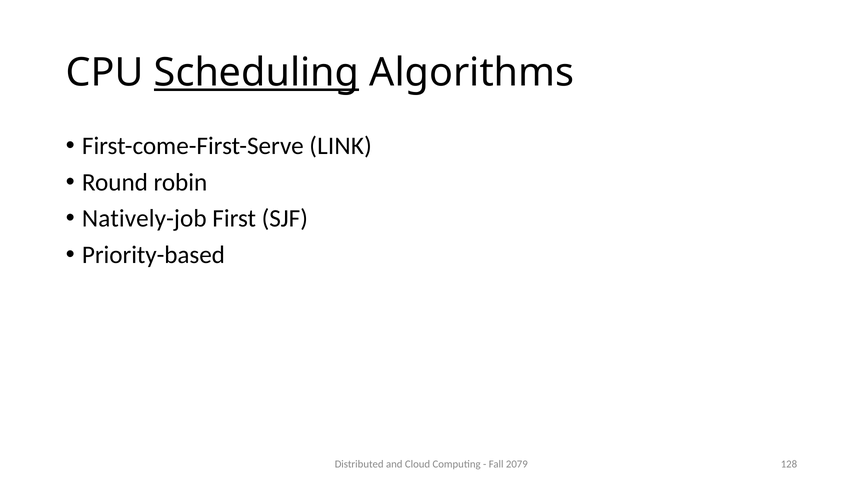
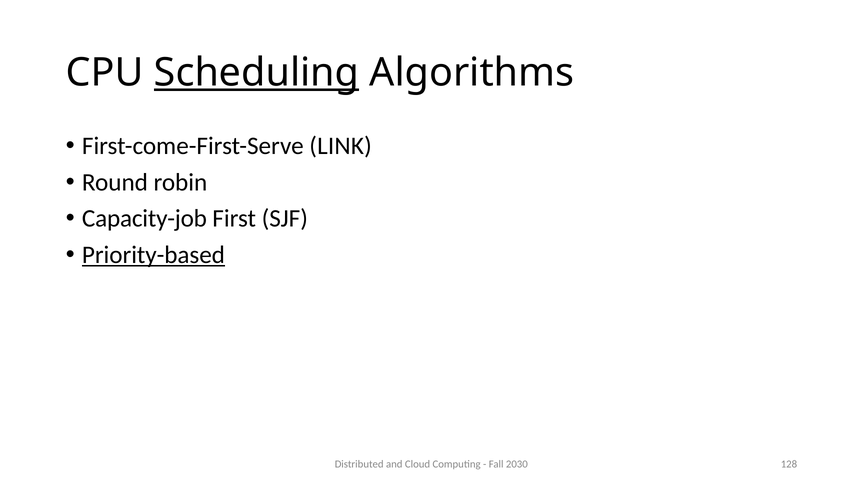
Natively-job: Natively-job -> Capacity-job (144, 218)
Priority-based underline: none -> present (153, 254)
2079: 2079 -> 2030 (517, 463)
